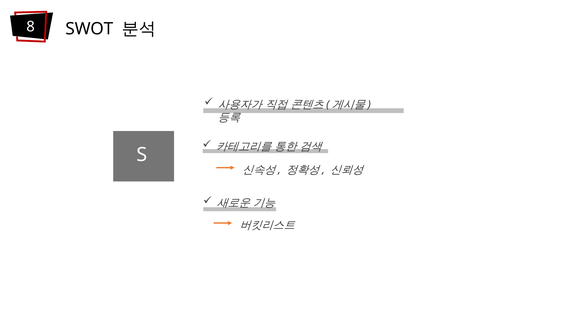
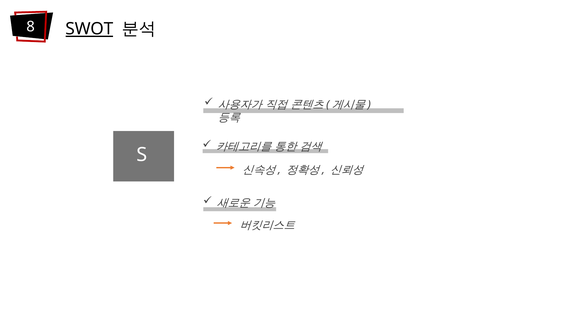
SWOT underline: none -> present (90, 29)
